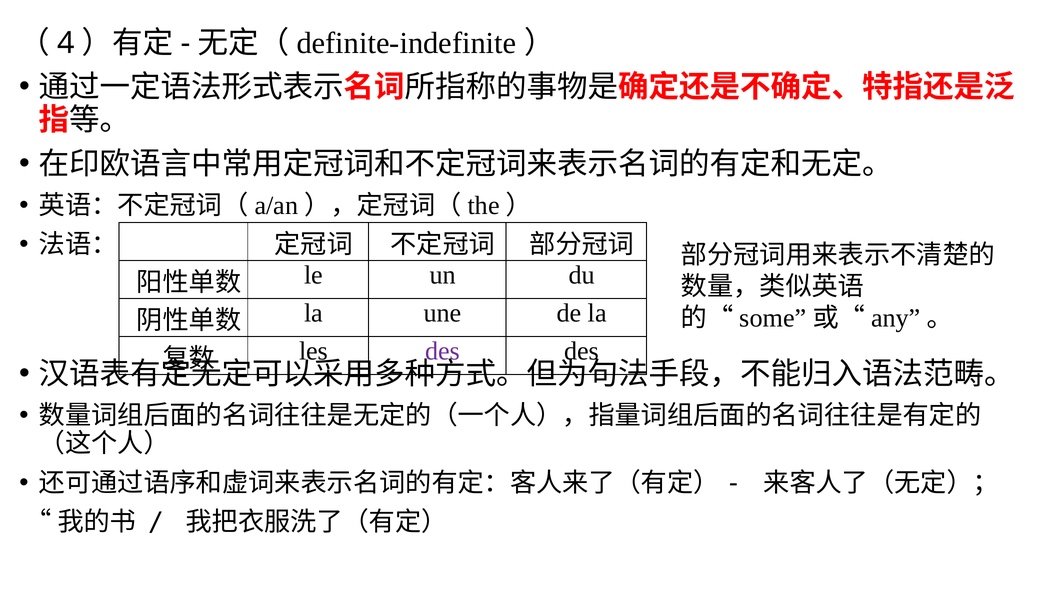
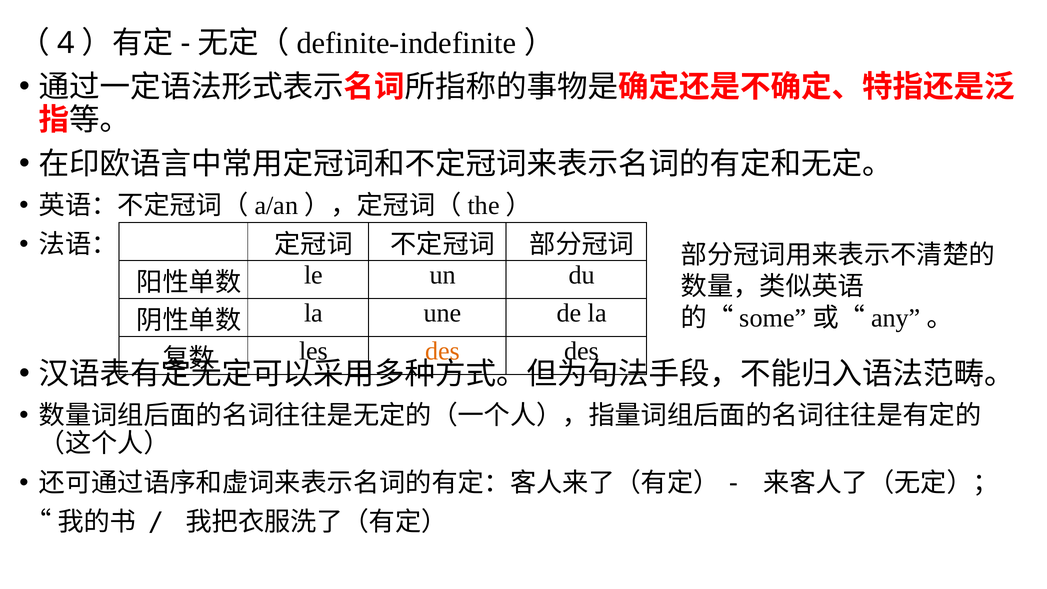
des colour: purple -> orange (443, 351)
